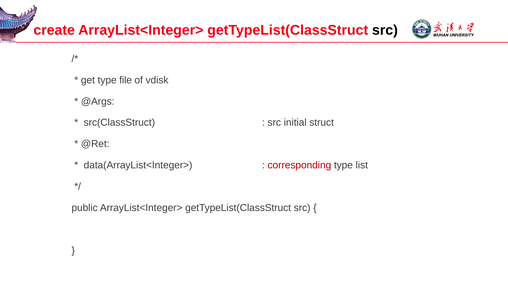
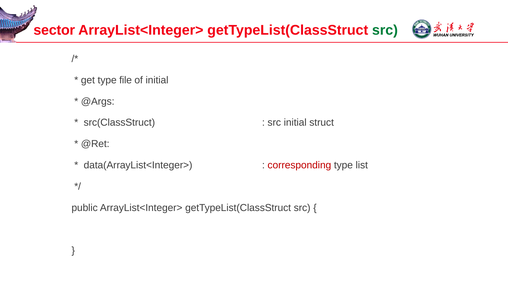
create: create -> sector (54, 30)
src colour: black -> green (385, 30)
of vdisk: vdisk -> initial (157, 80)
